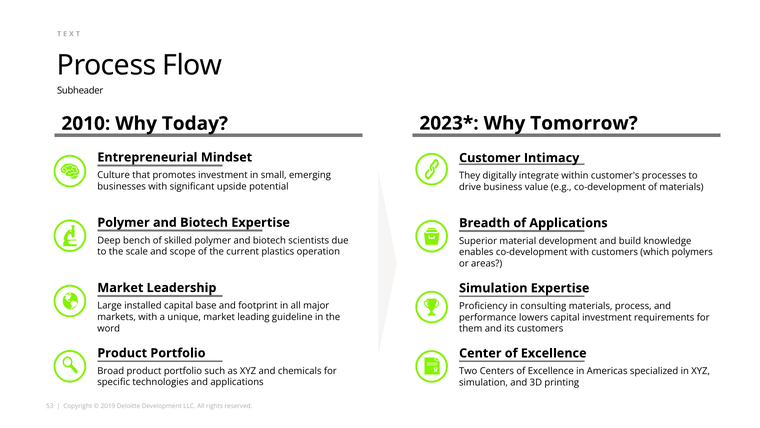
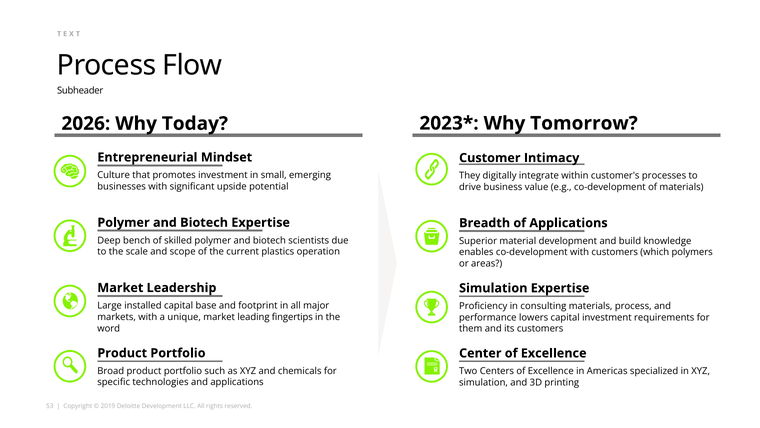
2010: 2010 -> 2026 (86, 123)
guideline: guideline -> fingertips (292, 317)
